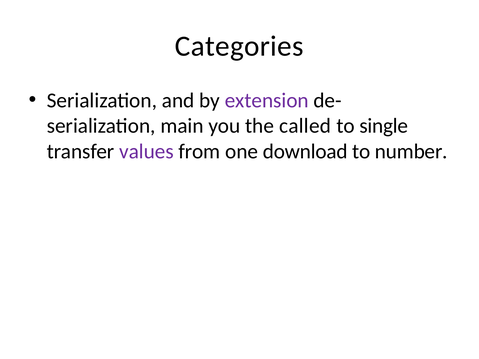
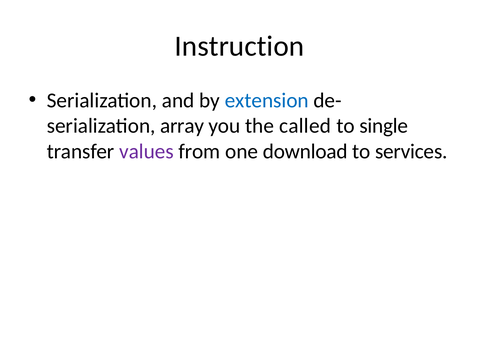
Categories: Categories -> Instruction (239, 46)
extension colour: purple -> blue (267, 100)
main: main -> array (182, 126)
number: number -> services (411, 152)
